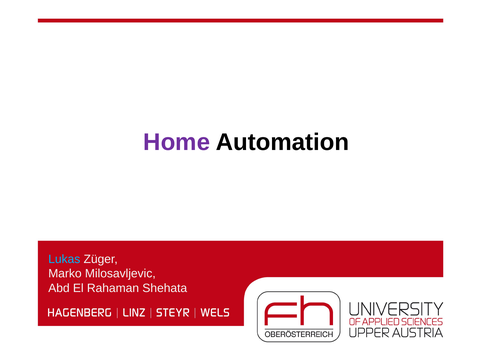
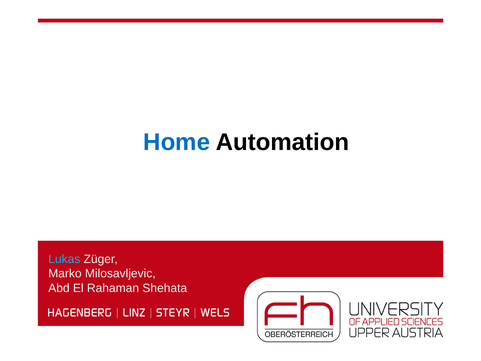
Home colour: purple -> blue (177, 142)
